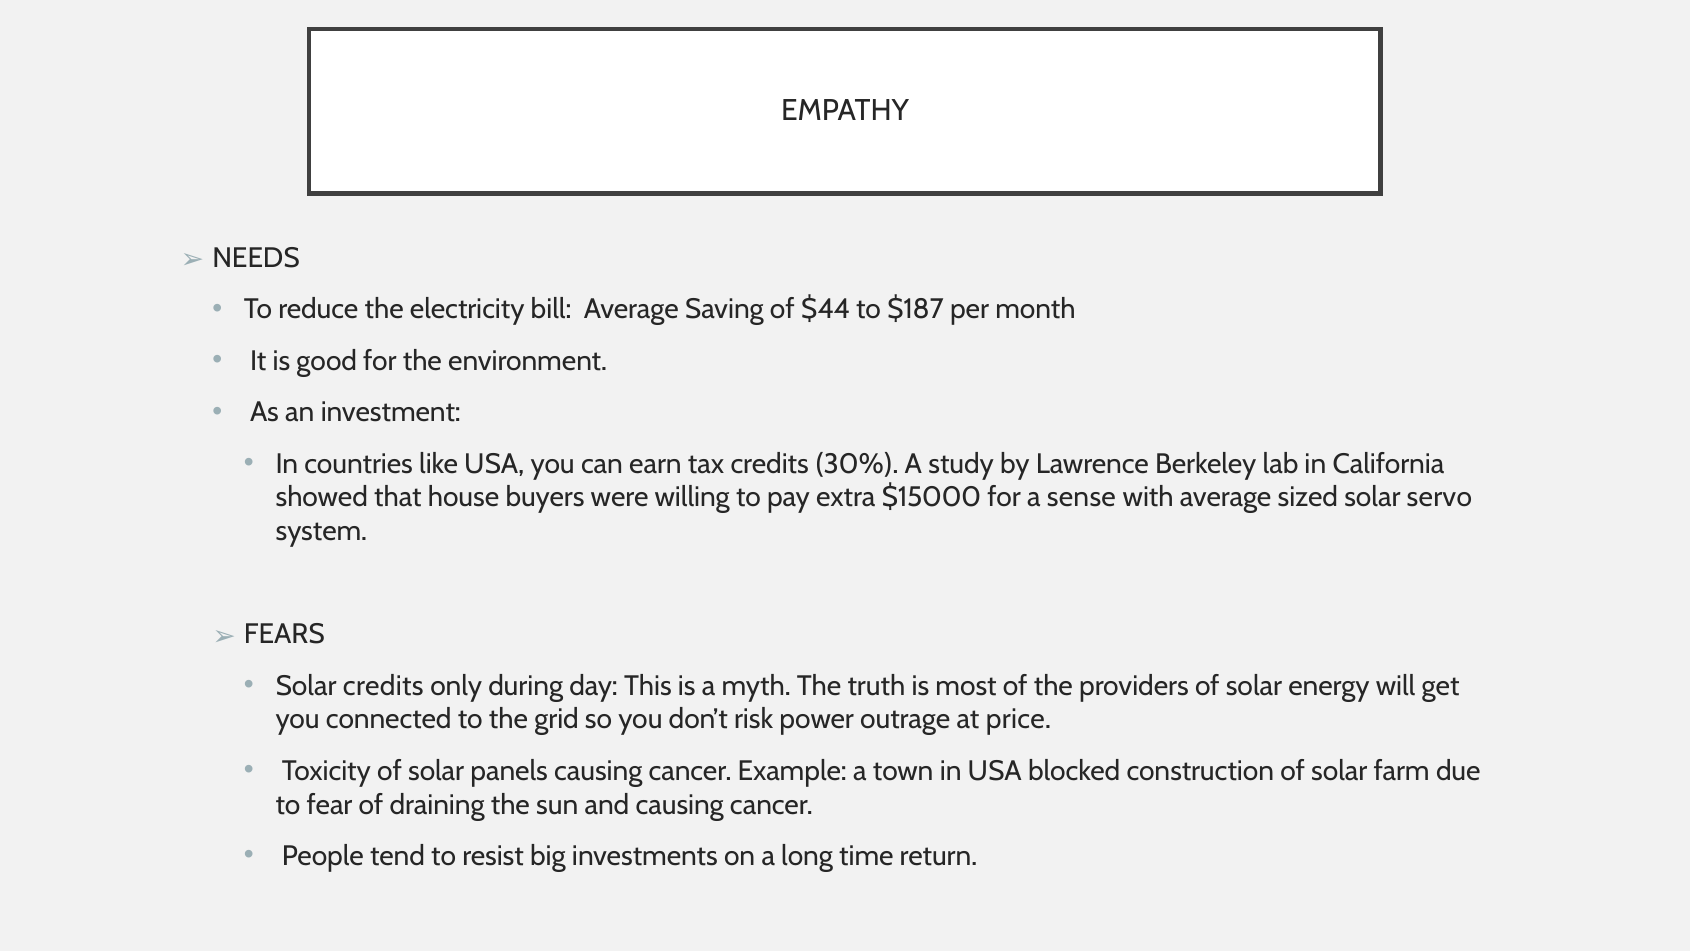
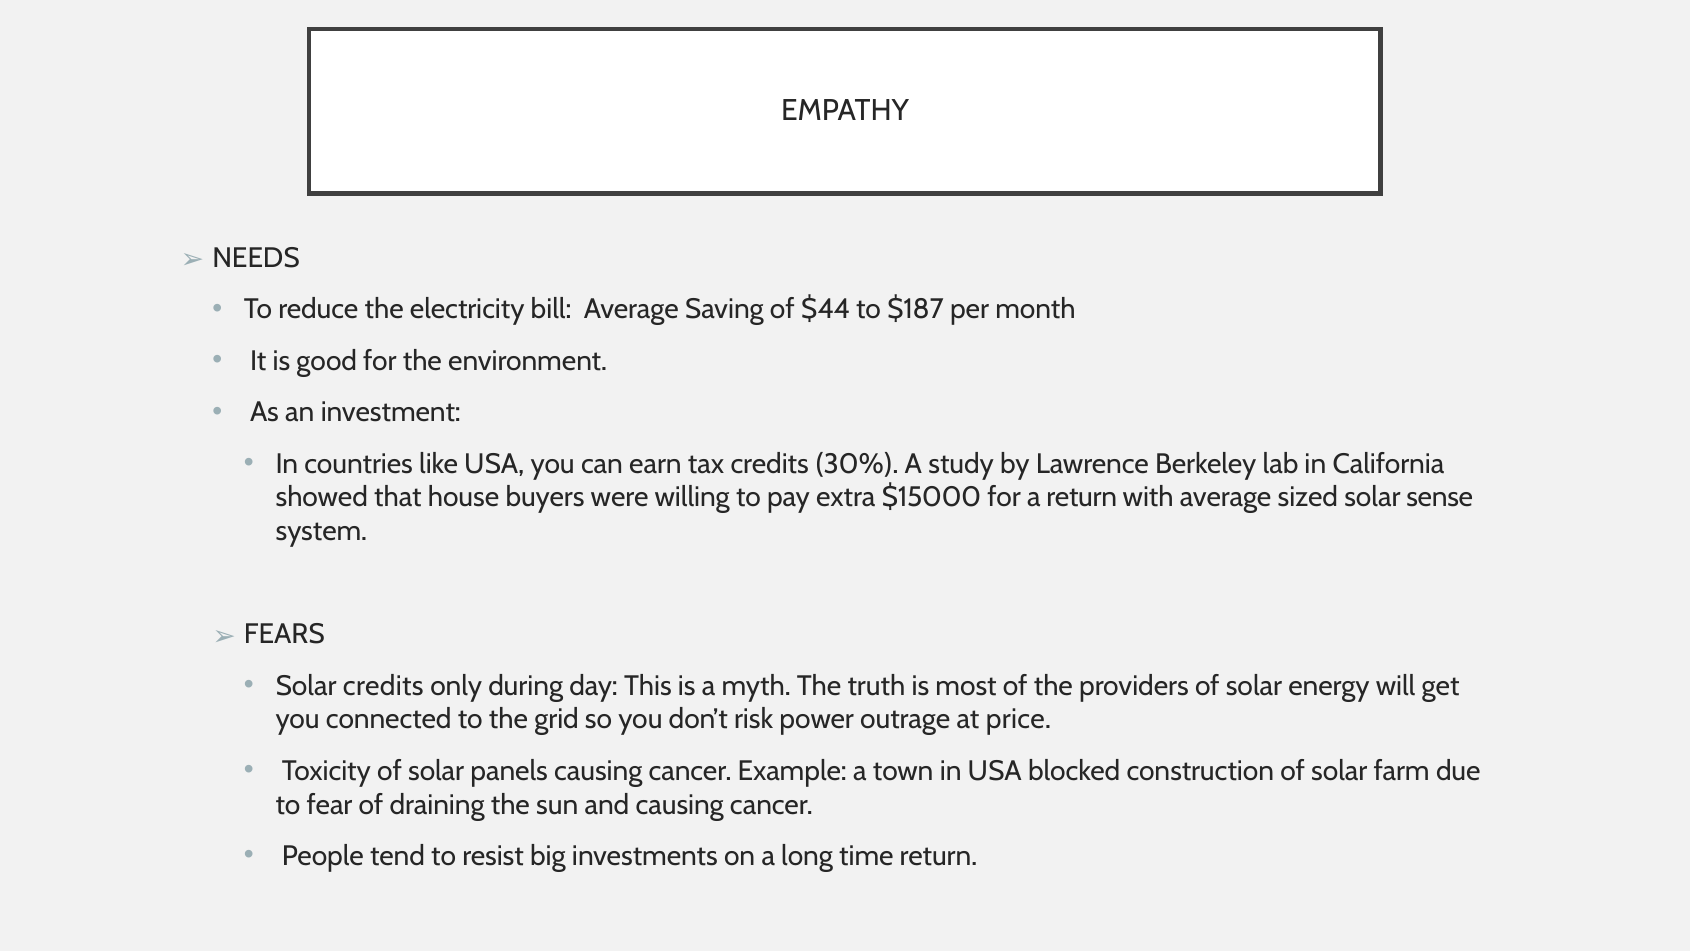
a sense: sense -> return (1082, 497)
servo: servo -> sense (1440, 497)
